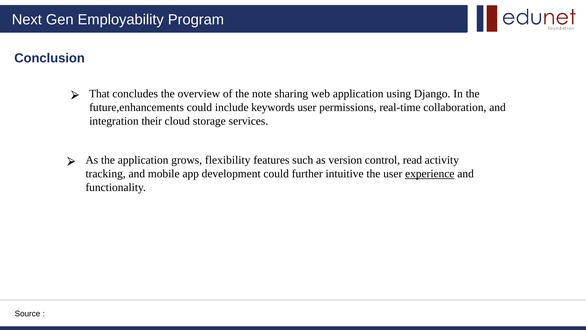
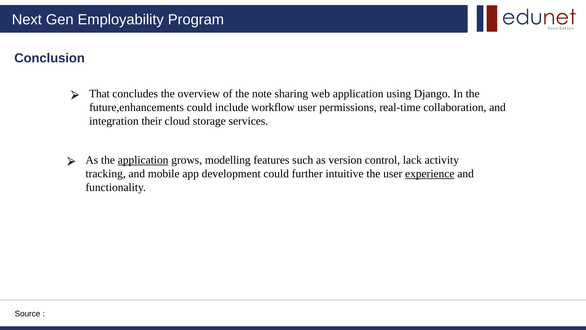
keywords: keywords -> workflow (273, 107)
application underline: none -> present (143, 160)
flexibility: flexibility -> modelling (228, 160)
read: read -> lack (412, 160)
